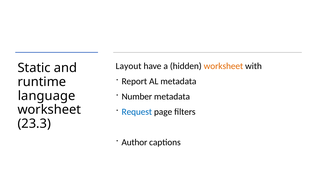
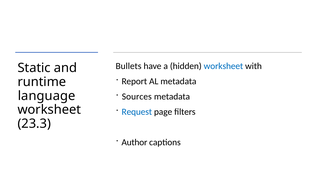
Layout: Layout -> Bullets (129, 66)
worksheet colour: orange -> blue (223, 66)
Number: Number -> Sources (137, 97)
